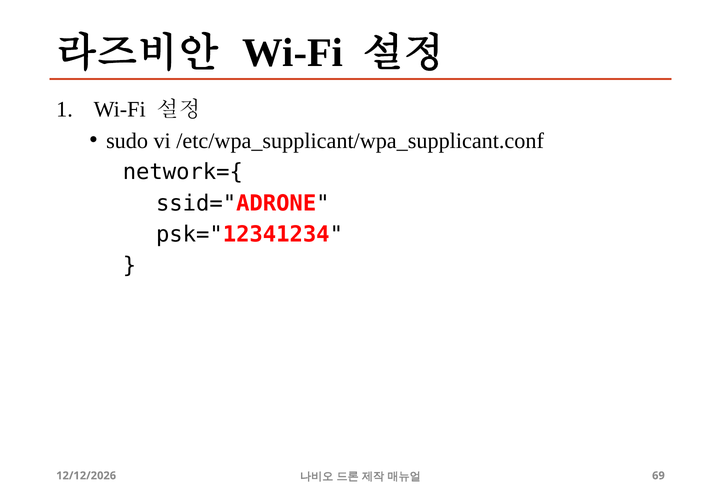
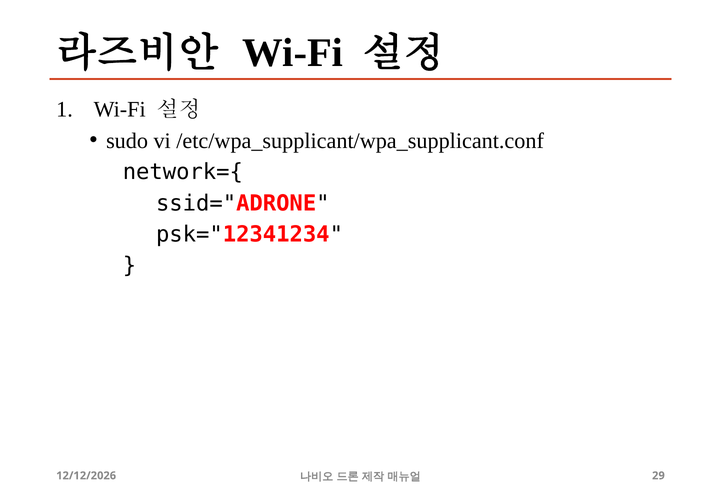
69: 69 -> 29 (658, 476)
